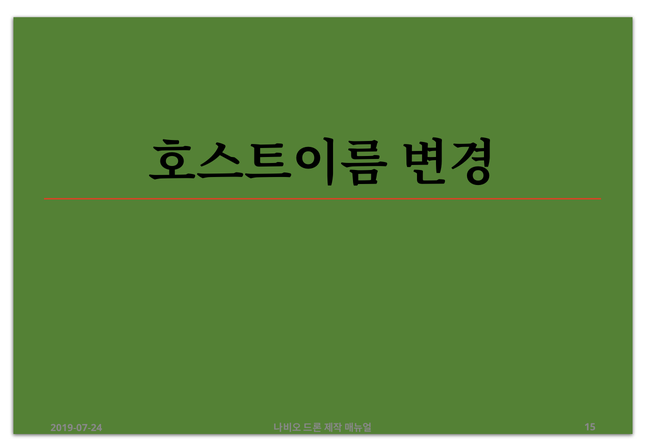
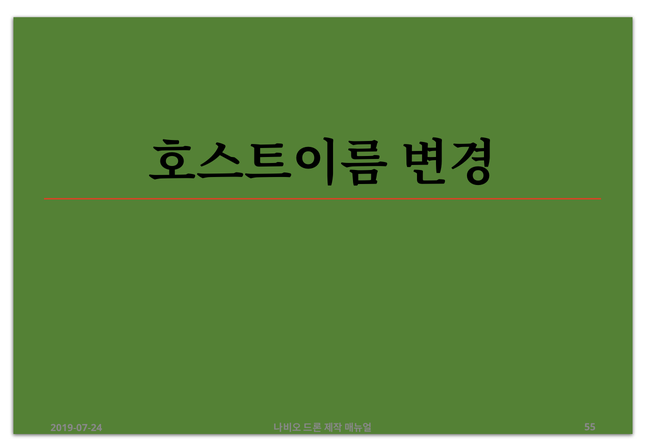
15: 15 -> 55 (590, 426)
